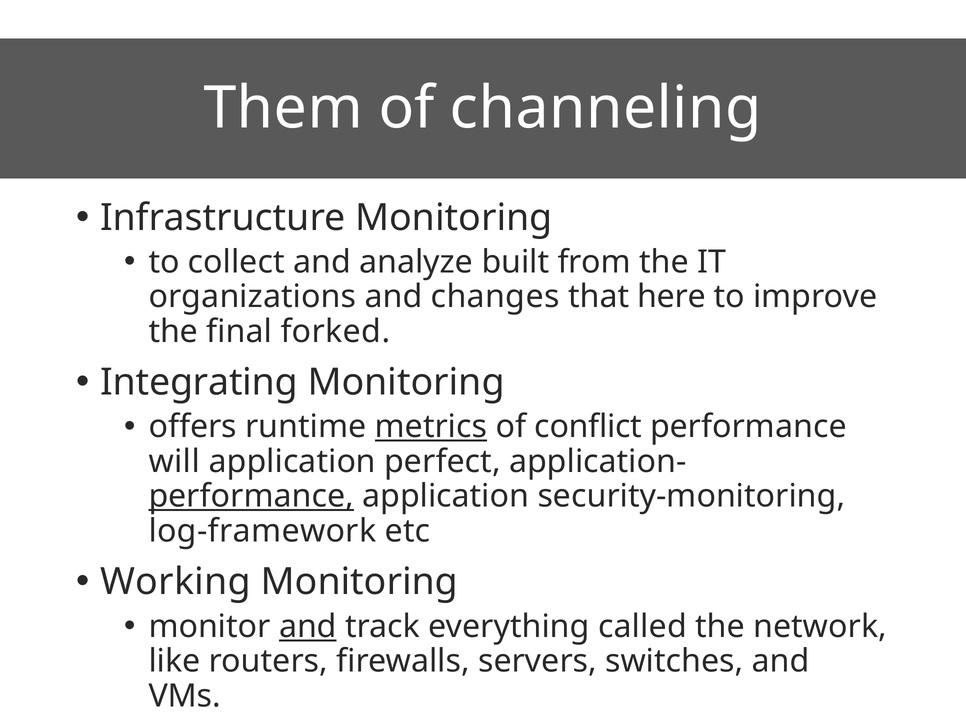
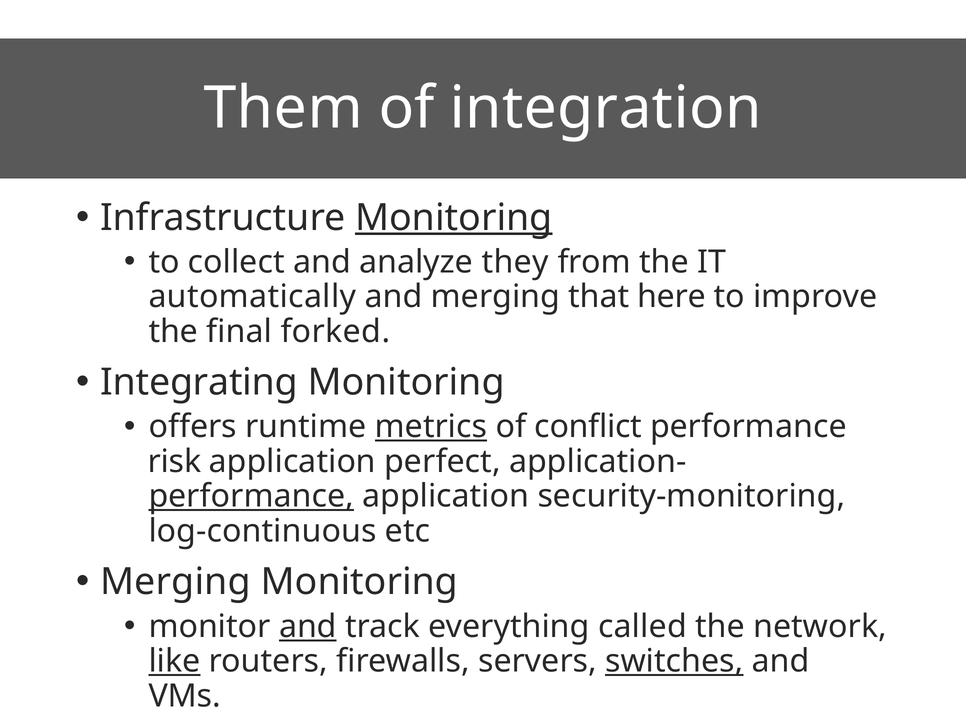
channeling: channeling -> integration (606, 108)
Monitoring underline: none -> present (454, 218)
built: built -> they (515, 262)
organizations: organizations -> automatically (252, 297)
and changes: changes -> merging (495, 297)
will: will -> risk (175, 462)
log-framework: log-framework -> log-continuous (263, 531)
Working: Working -> Merging (176, 582)
like underline: none -> present (174, 662)
switches underline: none -> present (674, 662)
